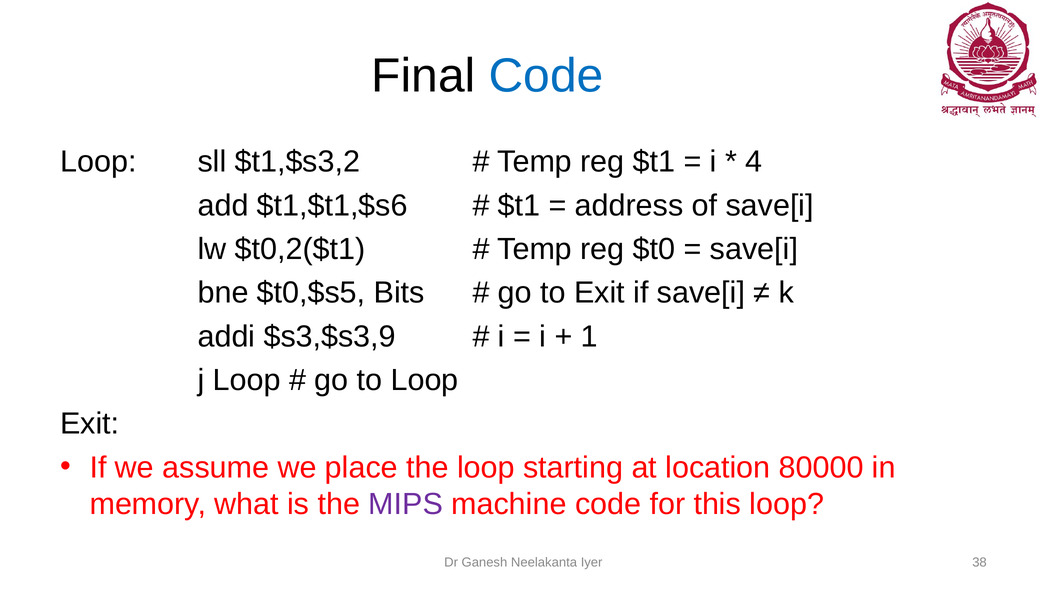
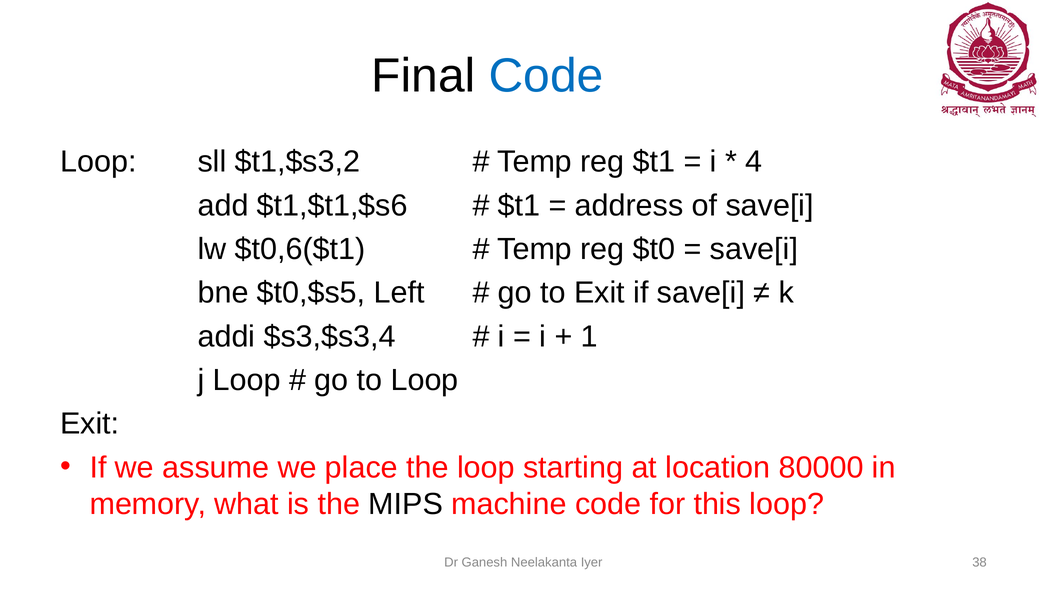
$t0,2($t1: $t0,2($t1 -> $t0,6($t1 (300, 249)
Bits: Bits -> Left (399, 293)
$s3,$s3,9: $s3,$s3,9 -> $s3,$s3,4 (330, 337)
MIPS colour: purple -> black (406, 504)
